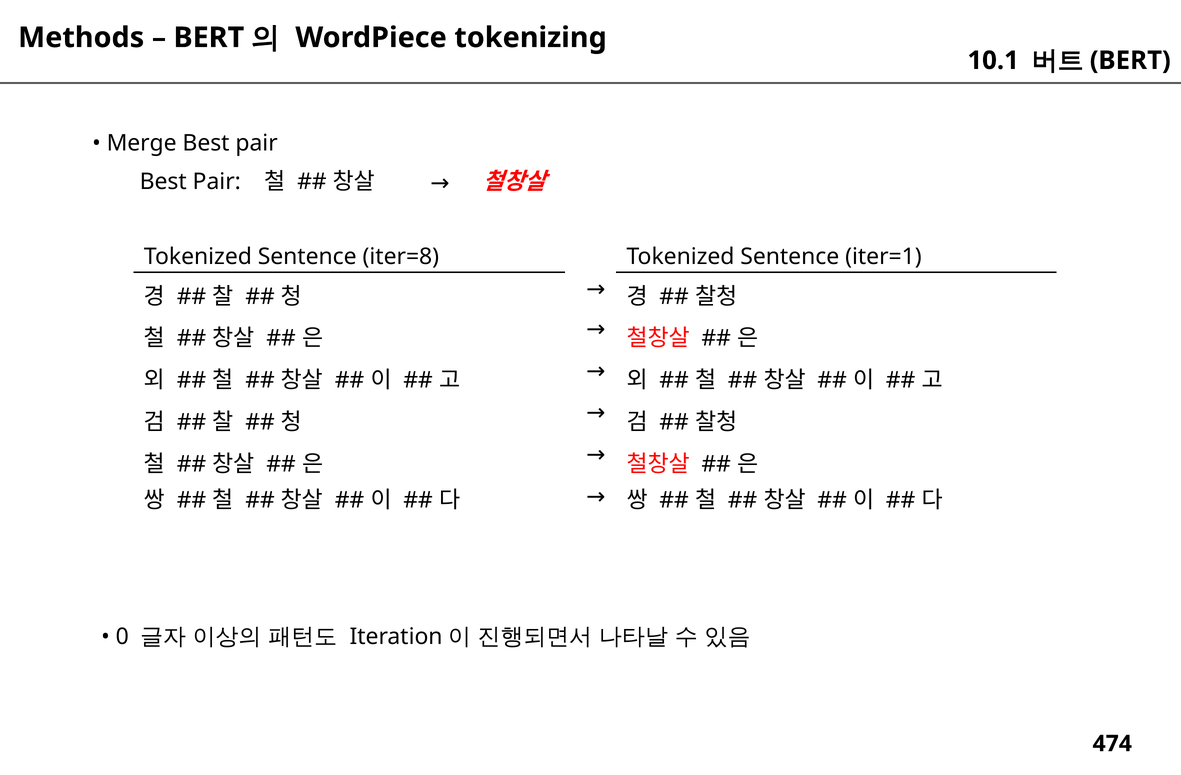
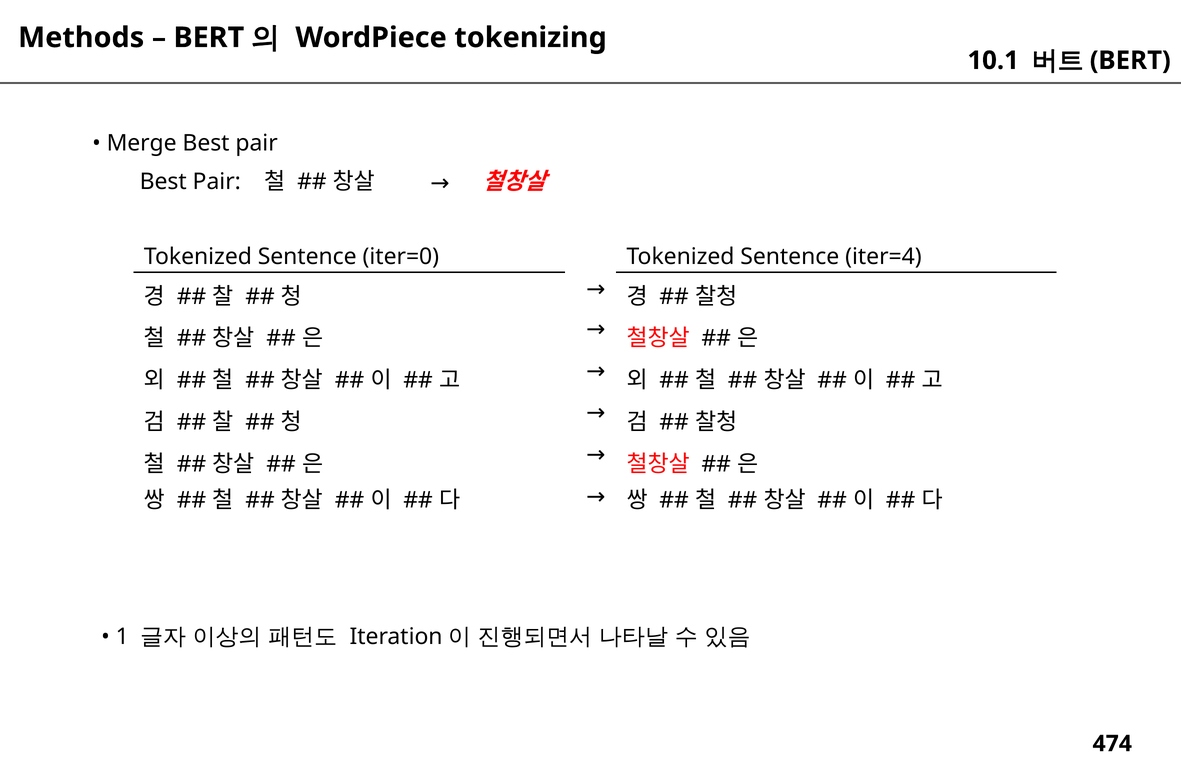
iter=8: iter=8 -> iter=0 (401, 257)
iter=1: iter=1 -> iter=4 (883, 257)
0: 0 -> 1 (122, 637)
